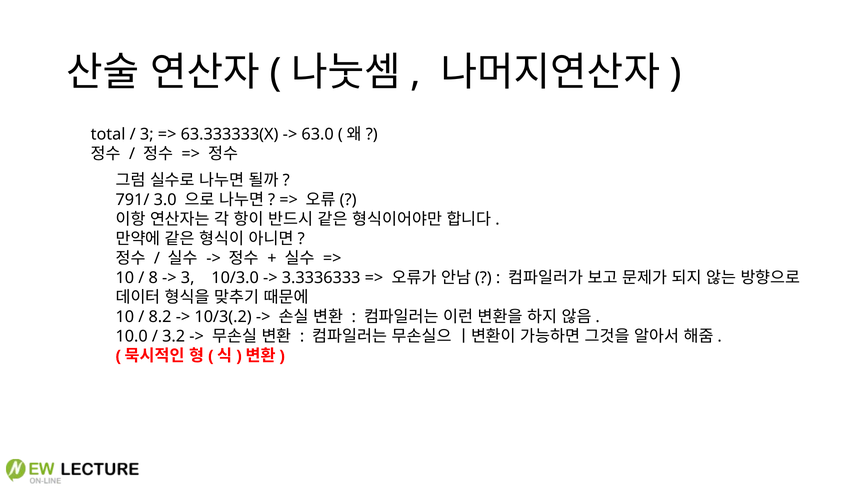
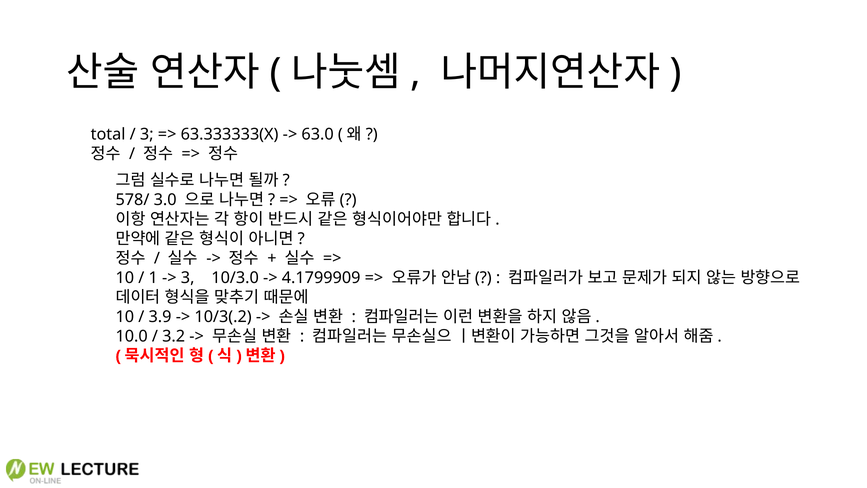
791/: 791/ -> 578/ (133, 200)
8: 8 -> 1 (153, 278)
3.3336333: 3.3336333 -> 4.1799909 (321, 278)
8.2: 8.2 -> 3.9 (160, 317)
